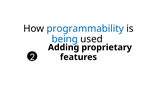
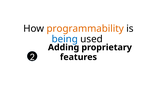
programmability colour: blue -> orange (85, 29)
